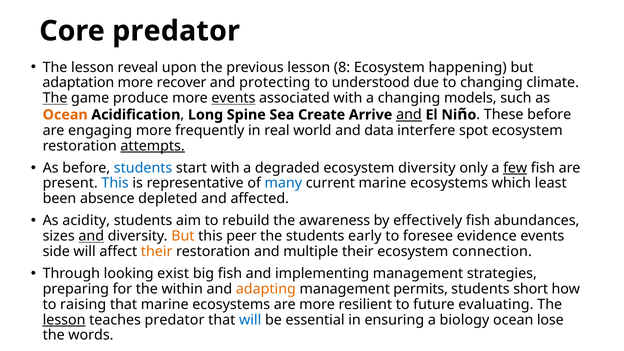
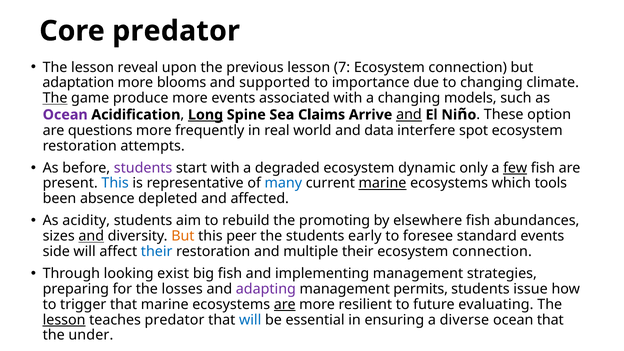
8: 8 -> 7 (342, 67)
happening: happening -> connection (468, 67)
recover: recover -> blooms (182, 83)
protecting: protecting -> supported (275, 83)
understood: understood -> importance (371, 83)
events underline: present -> none (233, 98)
Ocean colour: orange -> purple (65, 115)
Long underline: none -> present (206, 115)
Create: Create -> Claims (322, 115)
These before: before -> option (549, 115)
engaging: engaging -> questions (100, 130)
attempts underline: present -> none (153, 146)
students colour: blue -> purple (143, 168)
ecosystem diversity: diversity -> dynamic (427, 168)
marine underline: none -> present (383, 183)
least: least -> tools (551, 183)
awareness: awareness -> promoting (335, 221)
effectively: effectively -> elsewhere (428, 221)
evidence: evidence -> standard (487, 236)
their colour: orange -> blue (157, 252)
within: within -> losses (182, 289)
adapting colour: orange -> purple (266, 289)
short: short -> issue (531, 289)
raising: raising -> trigger (83, 304)
are underline: none -> present (285, 304)
biology: biology -> diverse (464, 320)
ocean lose: lose -> that (550, 320)
words: words -> under (91, 335)
